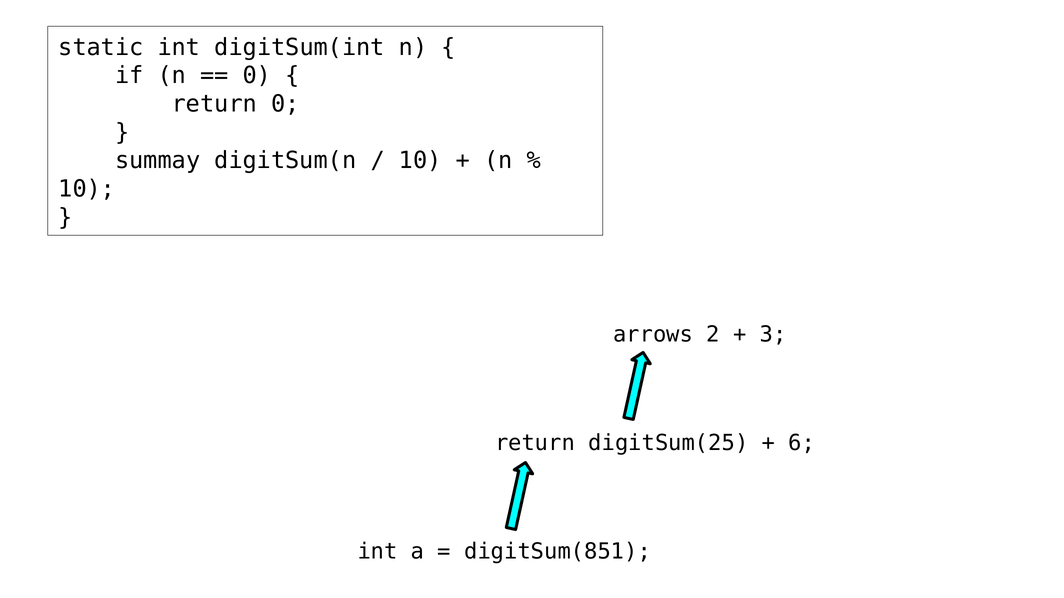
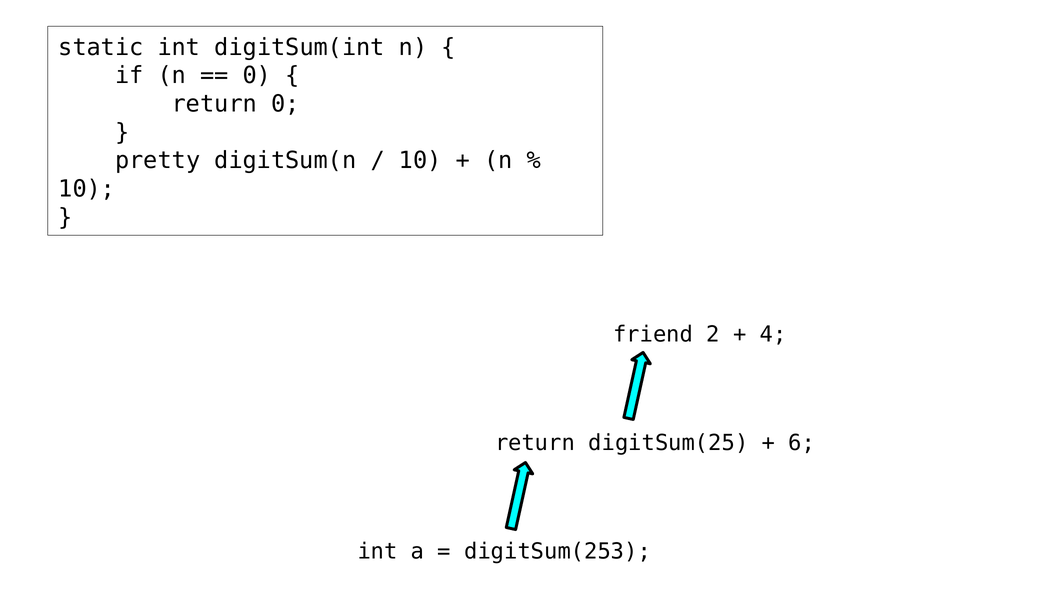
summay: summay -> pretty (158, 161)
arrows: arrows -> friend (653, 335)
3: 3 -> 4 (773, 335)
digitSum(851: digitSum(851 -> digitSum(253 (558, 552)
